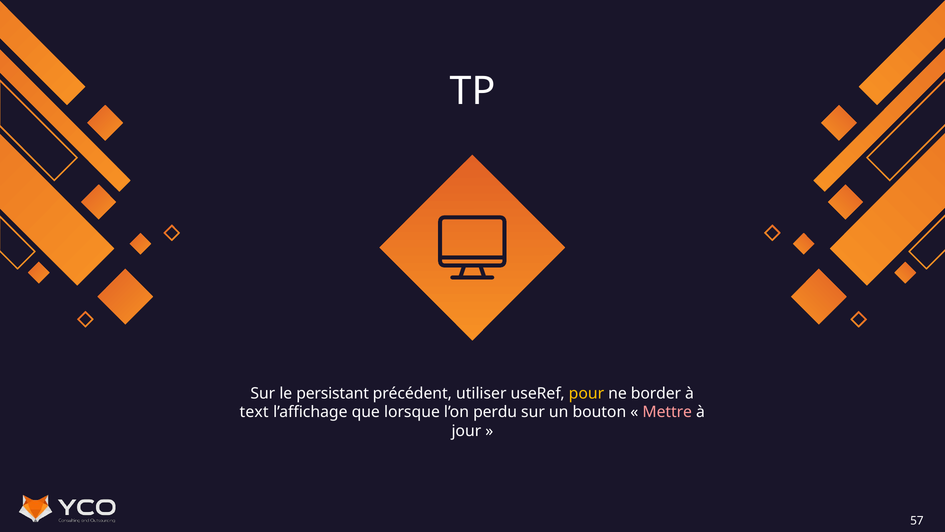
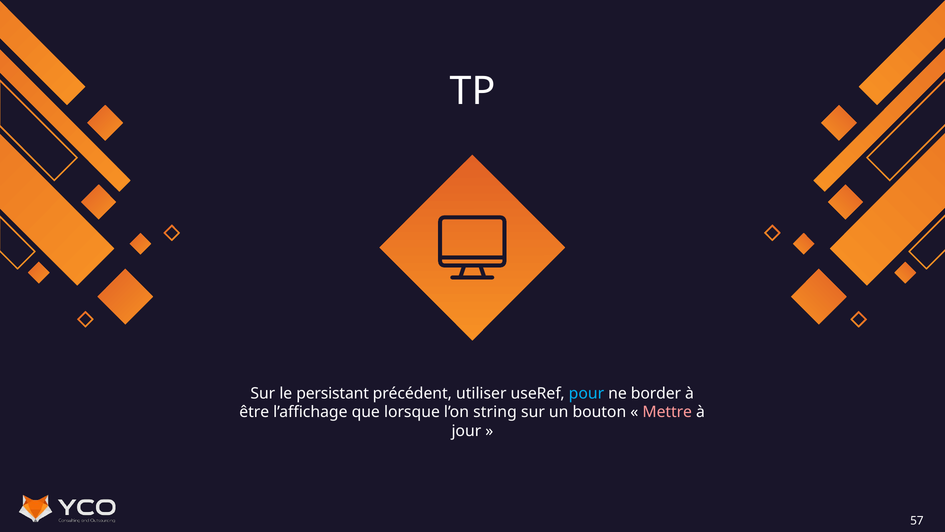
pour colour: yellow -> light blue (586, 393)
text: text -> être (254, 412)
perdu: perdu -> string (495, 412)
